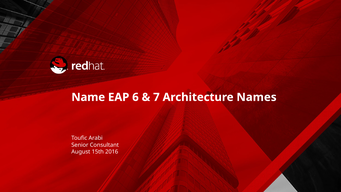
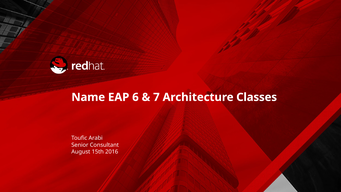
Names: Names -> Classes (257, 97)
